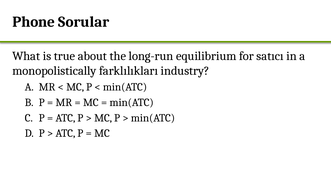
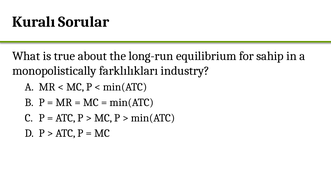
Phone: Phone -> Kuralı (34, 22)
satıcı: satıcı -> sahip (270, 56)
